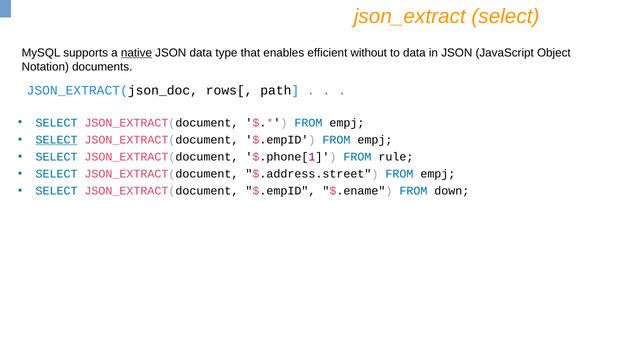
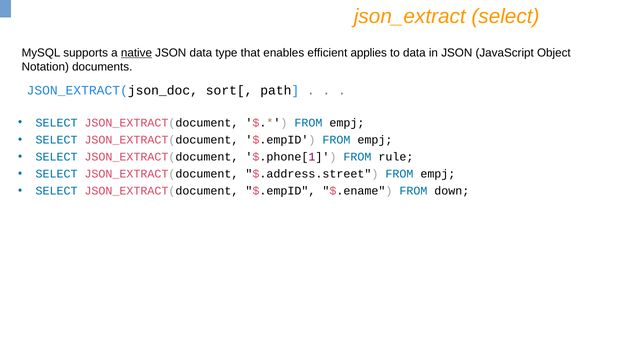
without: without -> applies (369, 53)
rows[: rows[ -> sort[ (229, 90)
SELECT underline: present -> none (57, 140)
